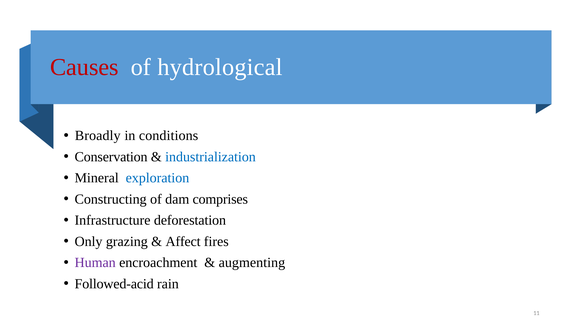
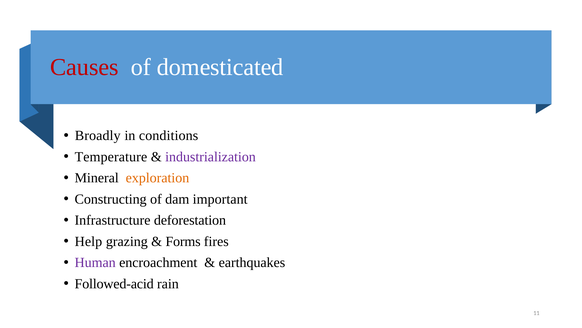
hydrological: hydrological -> domesticated (220, 67)
Conservation: Conservation -> Temperature (111, 156)
industrialization colour: blue -> purple (210, 156)
exploration colour: blue -> orange (157, 178)
comprises: comprises -> important (220, 199)
Only: Only -> Help (88, 241)
Affect: Affect -> Forms (183, 241)
augmenting: augmenting -> earthquakes (252, 262)
